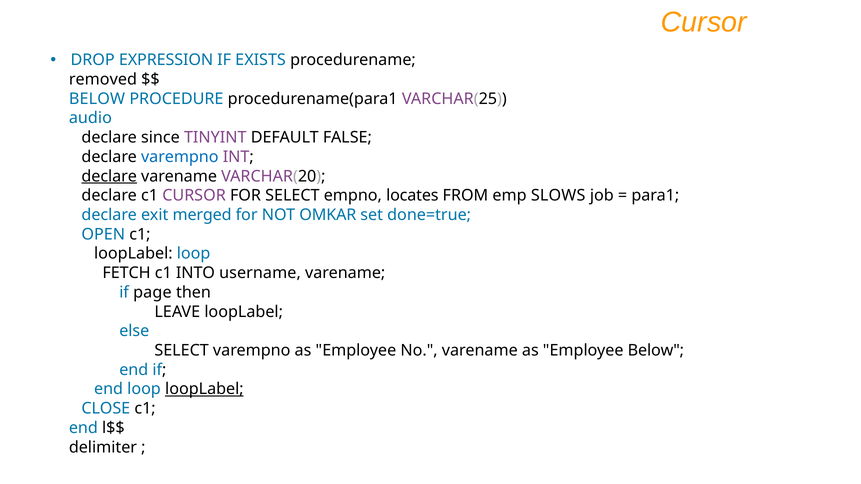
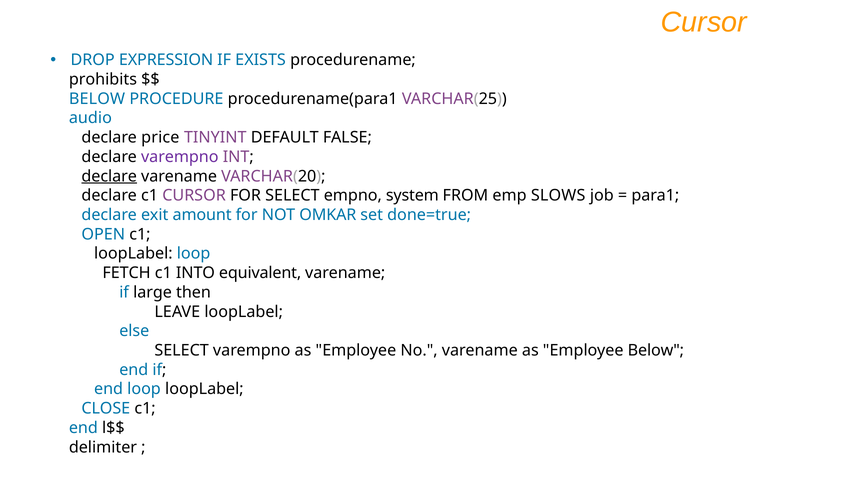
removed: removed -> prohibits (103, 79)
since: since -> price (160, 138)
varempno colour: blue -> purple (180, 157)
locates: locates -> system (412, 196)
merged: merged -> amount (202, 215)
username: username -> equivalent (260, 273)
page: page -> large (153, 293)
loopLabel underline: present -> none (204, 389)
